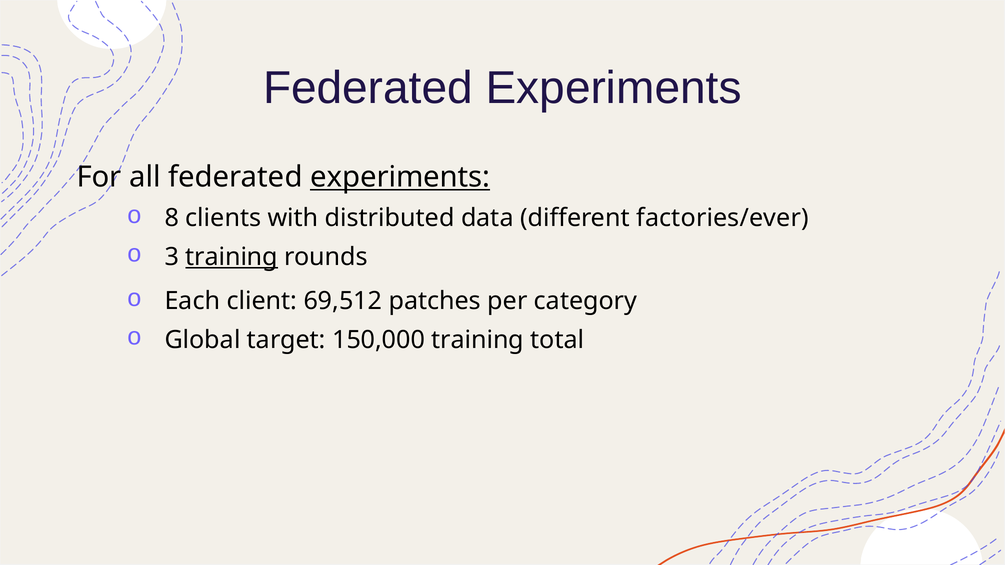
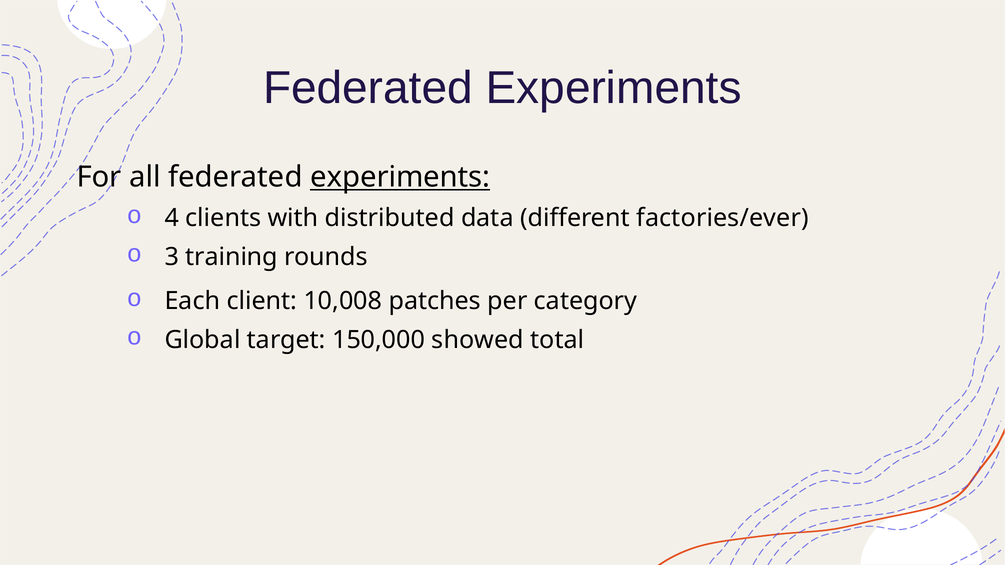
8: 8 -> 4 (172, 218)
training underline: present -> none (232, 257)
69,512: 69,512 -> 10,008 (343, 301)
150,000 training: training -> showed (478, 340)
